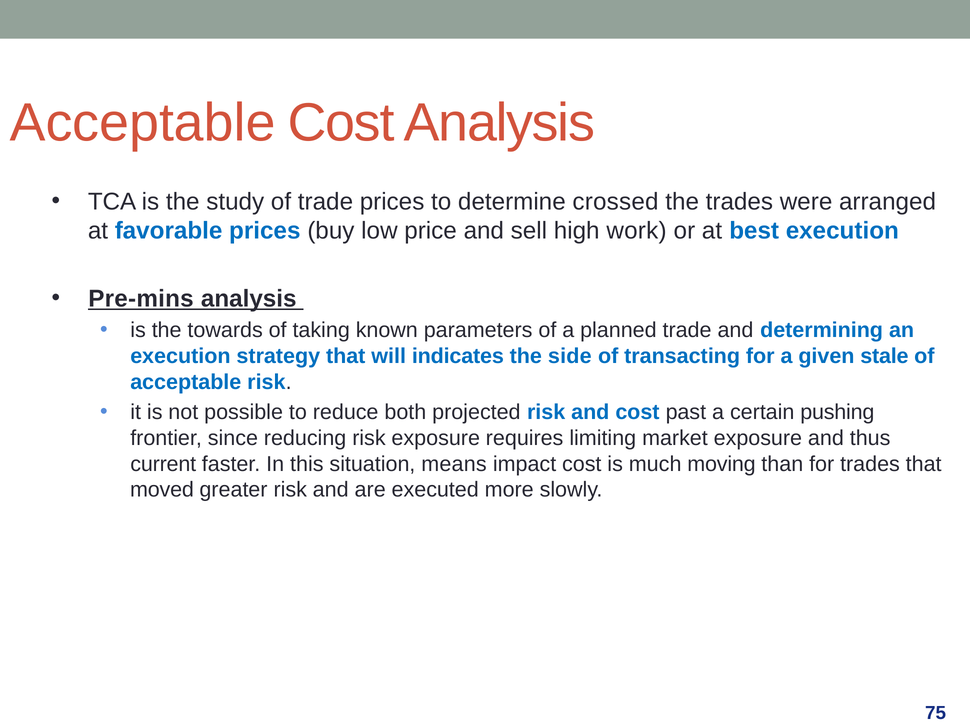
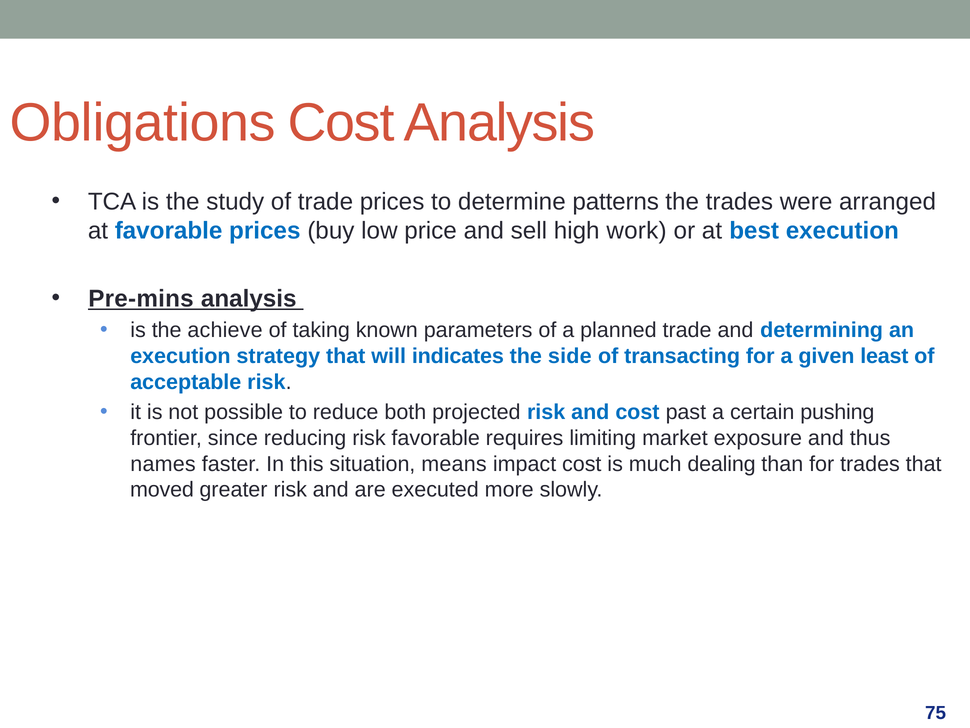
Acceptable: Acceptable -> Obligations (143, 123)
crossed: crossed -> patterns (616, 201)
towards: towards -> achieve (225, 330)
stale: stale -> least (884, 356)
risk exposure: exposure -> favorable (436, 438)
current: current -> names (163, 464)
moving: moving -> dealing (722, 464)
